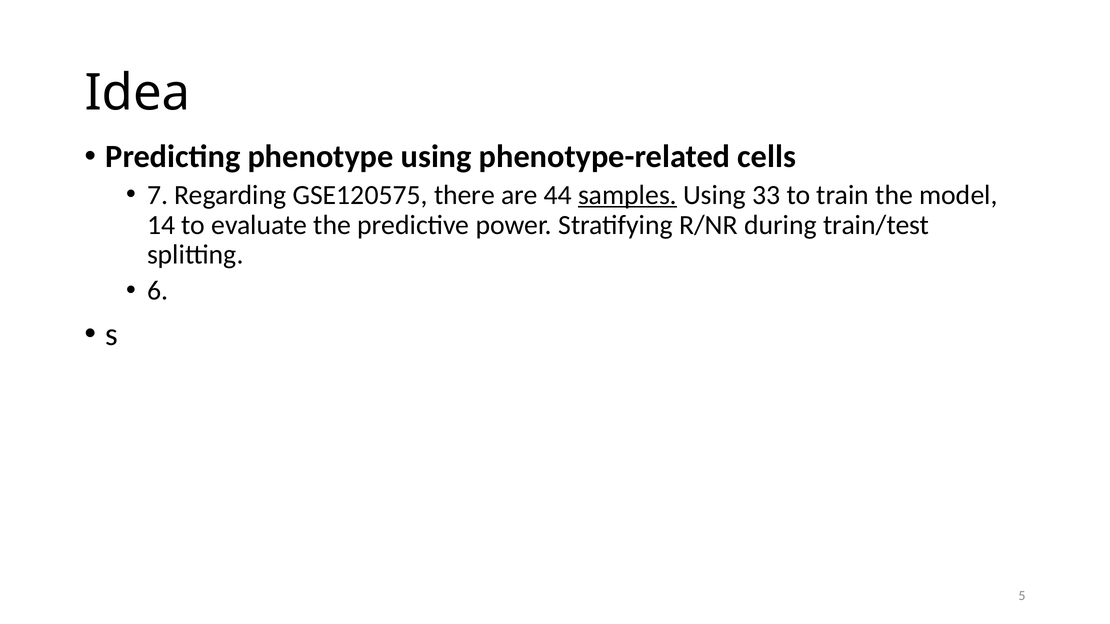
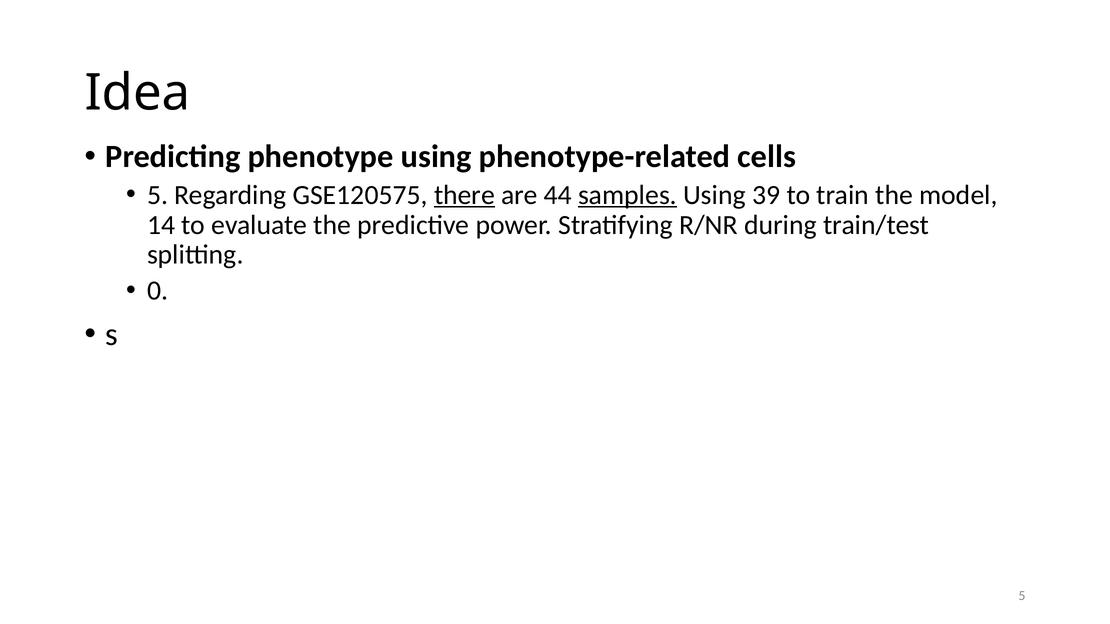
7: 7 -> 5 (158, 195)
there underline: none -> present (464, 195)
33: 33 -> 39 (766, 195)
6: 6 -> 0 (158, 291)
